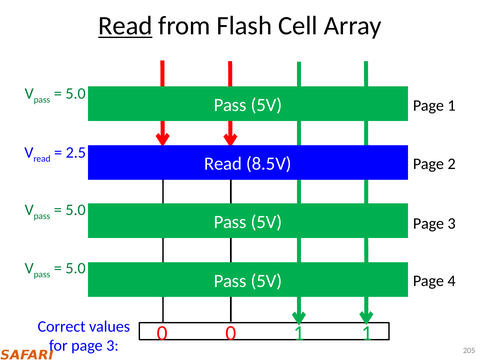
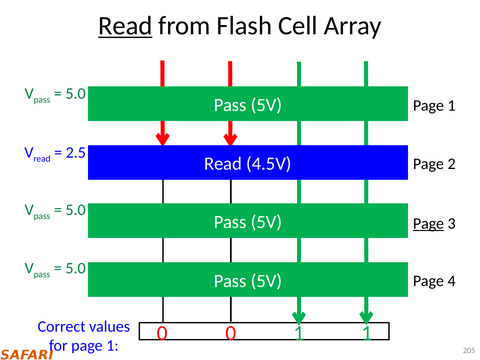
8.5V: 8.5V -> 4.5V (269, 164)
Page underline: none -> present (429, 224)
for page 3: 3 -> 1 (112, 346)
